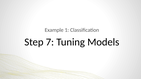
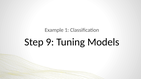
7: 7 -> 9 (50, 42)
